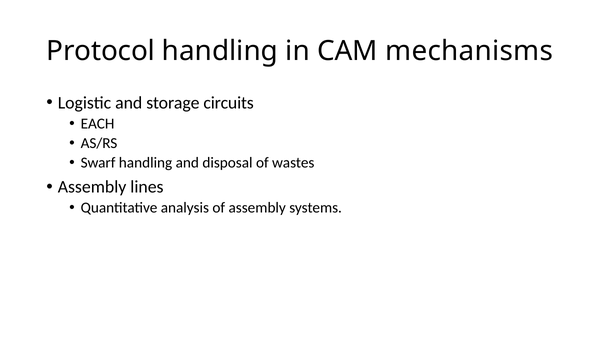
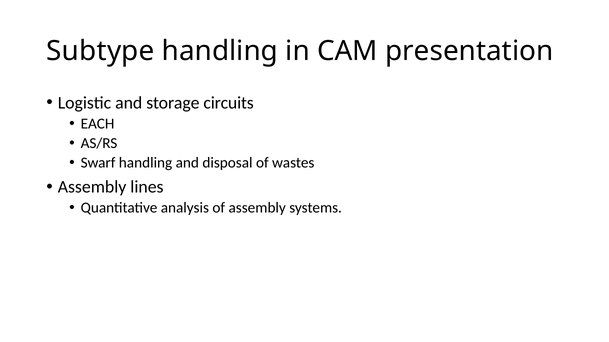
Protocol: Protocol -> Subtype (100, 51)
mechanisms: mechanisms -> presentation (469, 51)
